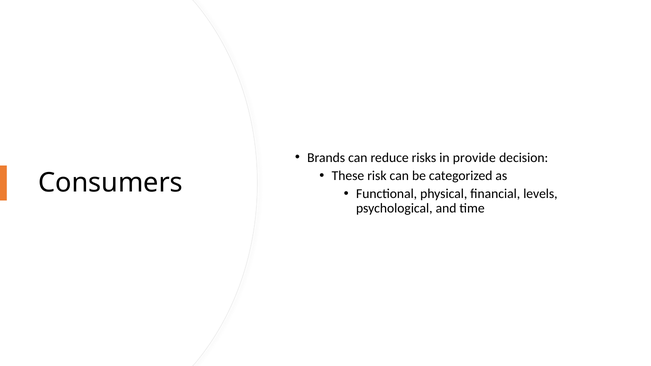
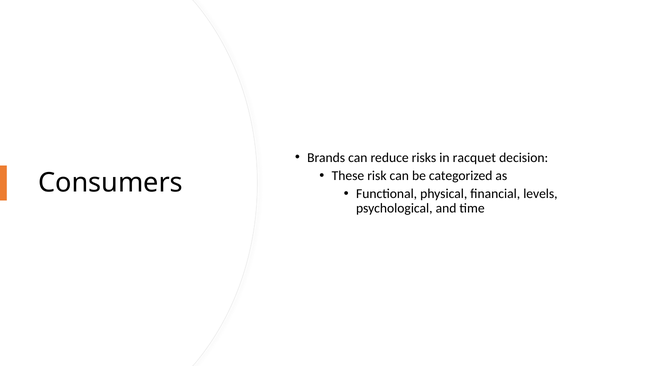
provide: provide -> racquet (474, 158)
